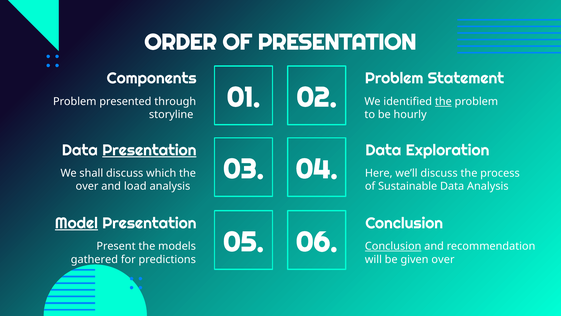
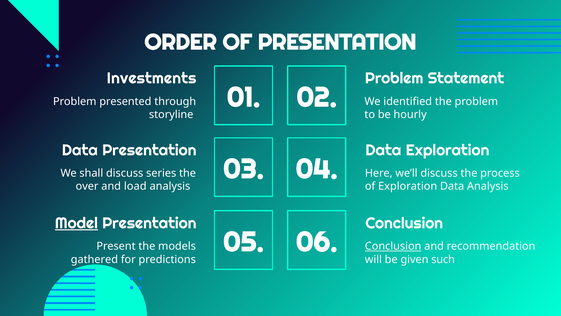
Components: Components -> Investments (152, 78)
the underline: present -> none (443, 101)
Presentation underline: present -> none (149, 150)
which: which -> series (161, 173)
of Sustainable: Sustainable -> Exploration (408, 186)
given over: over -> such (443, 259)
